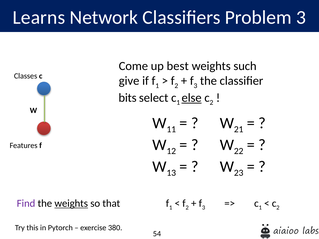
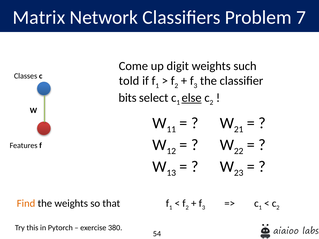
Learns: Learns -> Matrix (39, 17)
Problem 3: 3 -> 7 (301, 17)
best: best -> digit (178, 66)
give: give -> told (129, 81)
Find colour: purple -> orange (26, 204)
weights underline: present -> none (71, 204)
